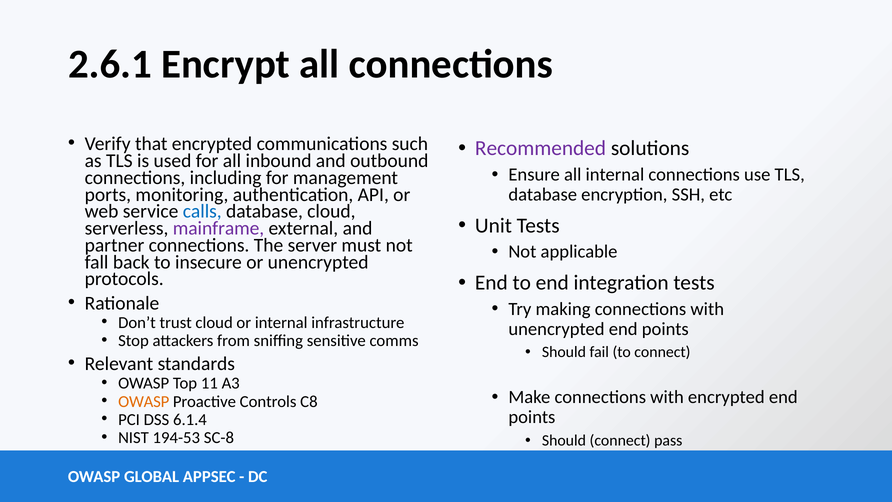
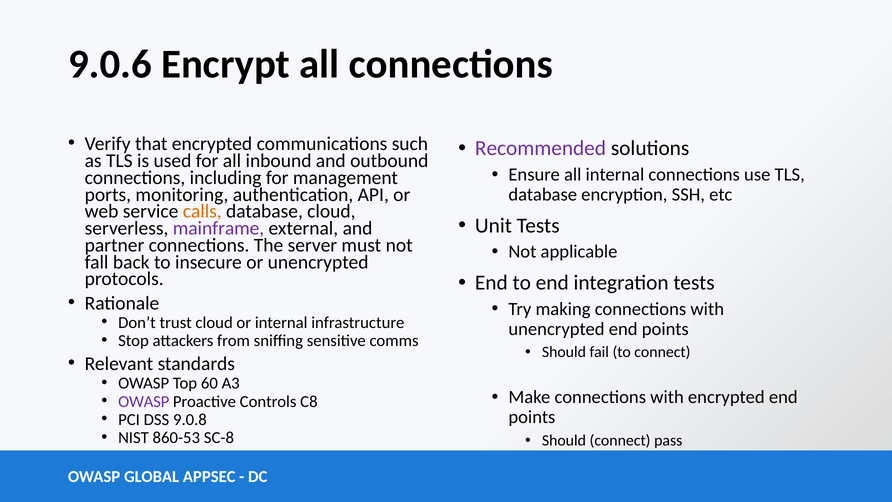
2.6.1: 2.6.1 -> 9.0.6 (110, 64)
calls colour: blue -> orange (202, 211)
11: 11 -> 60 (209, 383)
OWASP colour: orange -> purple (144, 401)
6.1.4: 6.1.4 -> 9.0.8 (190, 420)
194-53: 194-53 -> 860-53 (176, 438)
